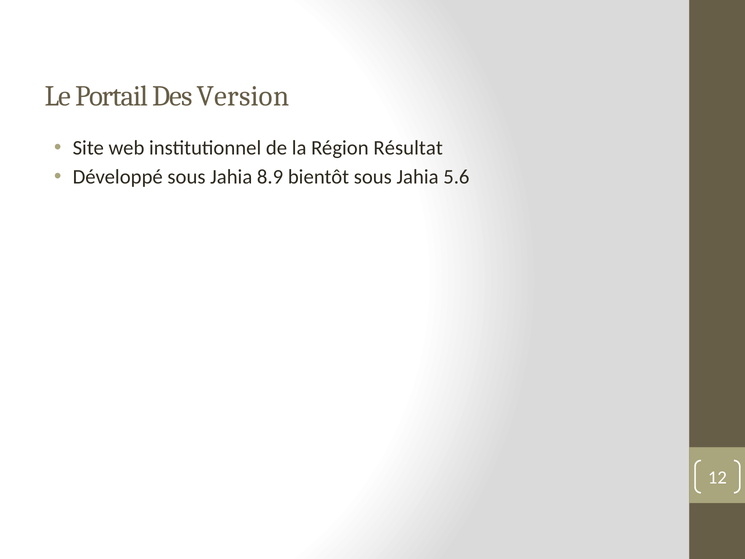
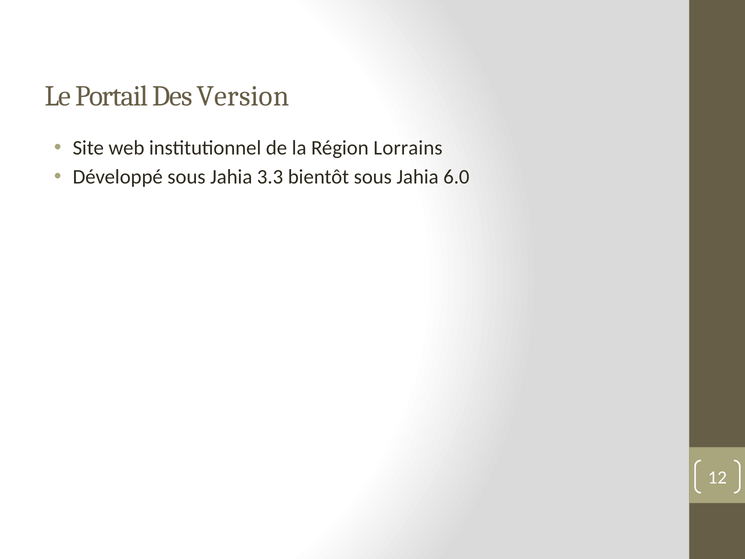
Résultat: Résultat -> Lorrains (408, 148)
8.9: 8.9 -> 3.3 (270, 177)
5.6: 5.6 -> 6.0 (456, 177)
